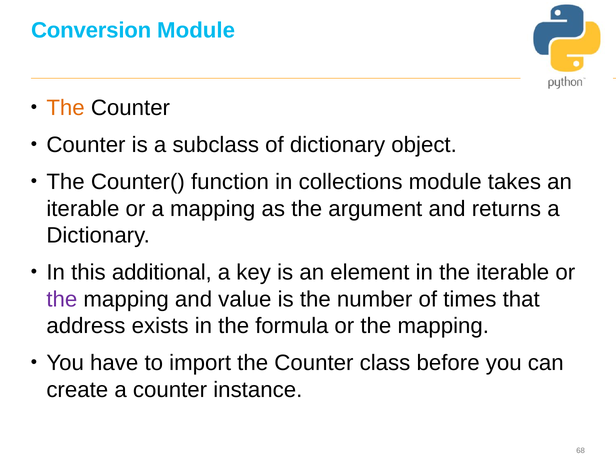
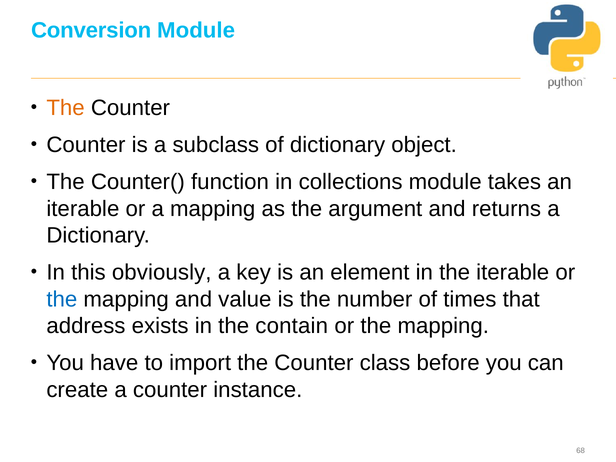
additional: additional -> obviously (162, 273)
the colour: purple -> blue (62, 299)
formula: formula -> contain (292, 326)
